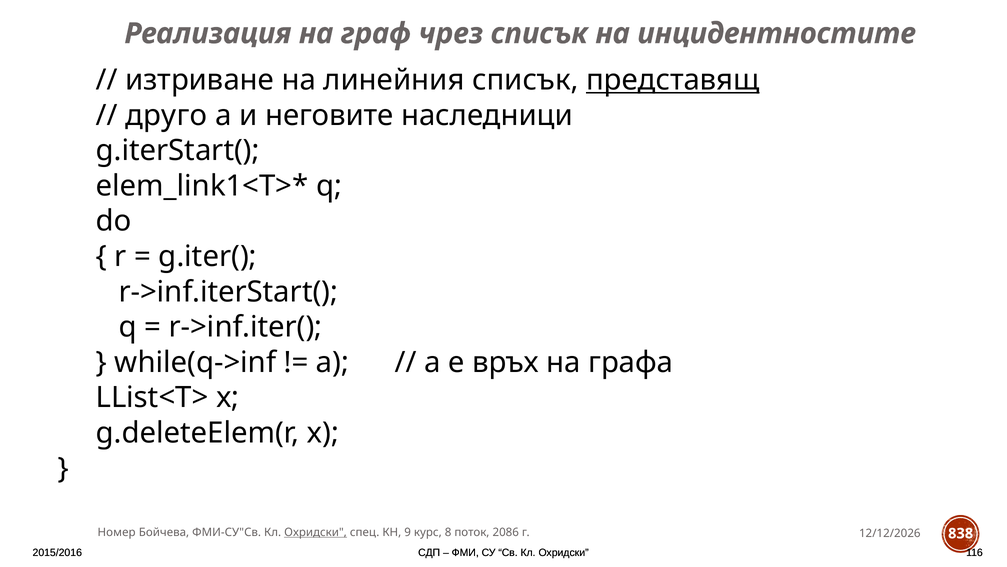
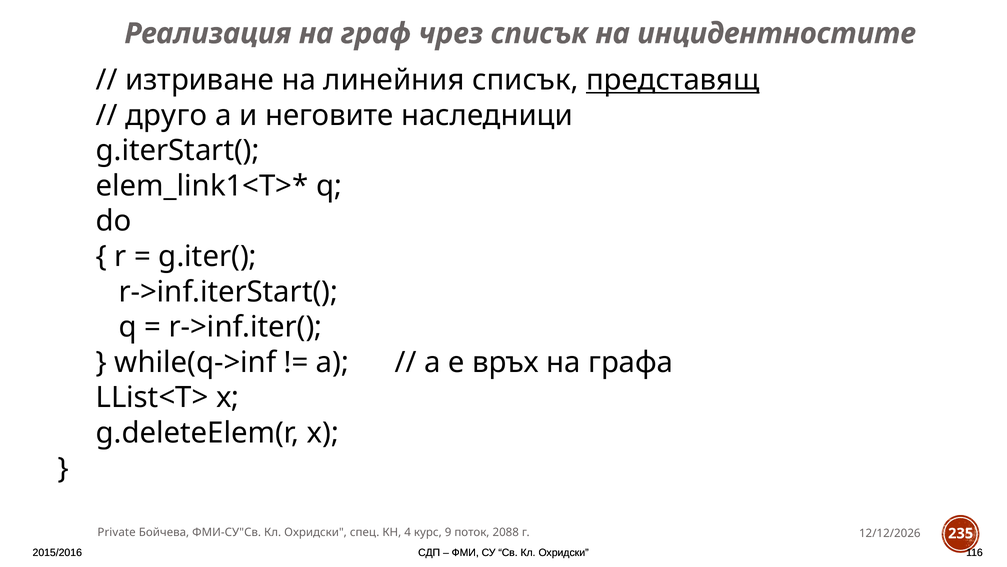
Номер: Номер -> Private (117, 532)
Охридски underline: present -> none (316, 532)
9: 9 -> 4 (408, 532)
8: 8 -> 9 (448, 532)
2086: 2086 -> 2088 (506, 532)
838: 838 -> 235 (961, 533)
